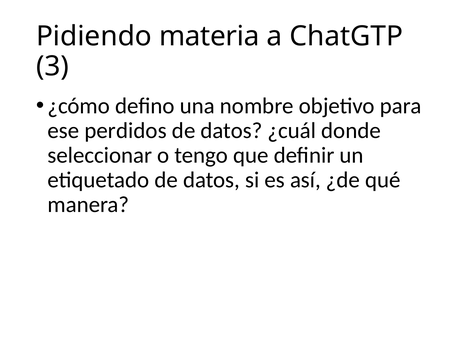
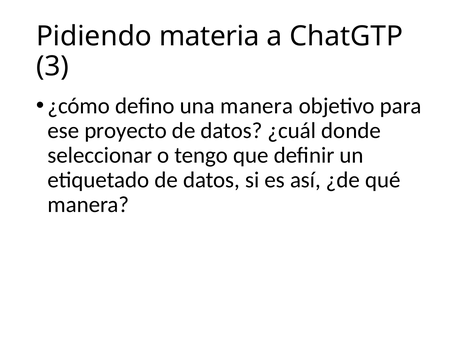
una nombre: nombre -> manera (257, 106)
perdidos: perdidos -> proyecto (126, 131)
